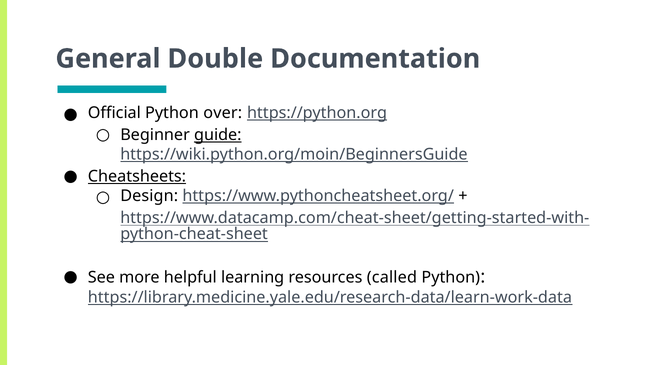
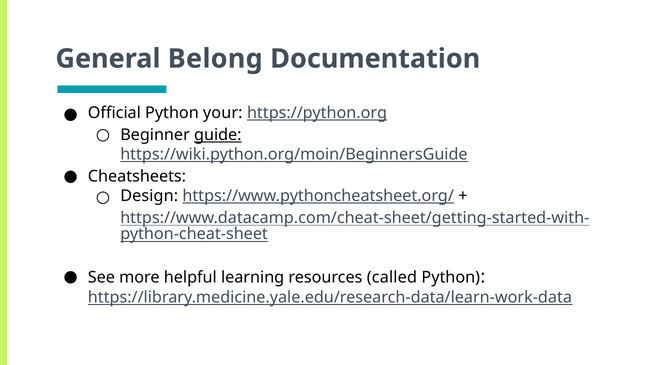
Double: Double -> Belong (215, 59)
over: over -> your (223, 113)
Cheatsheets underline: present -> none (137, 176)
